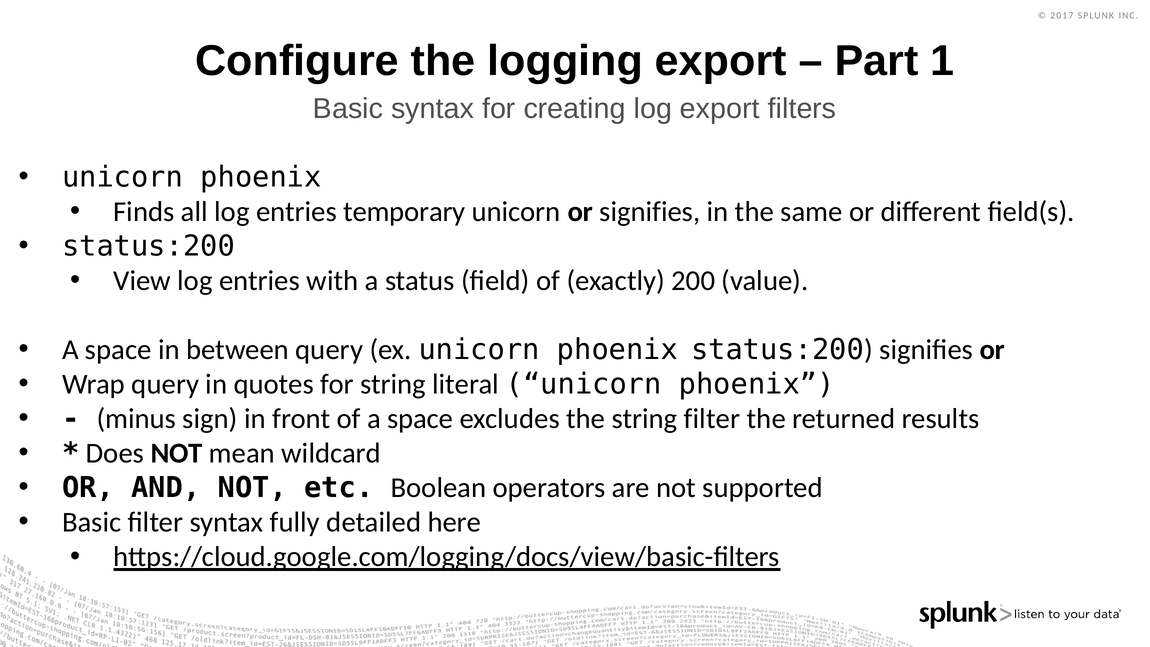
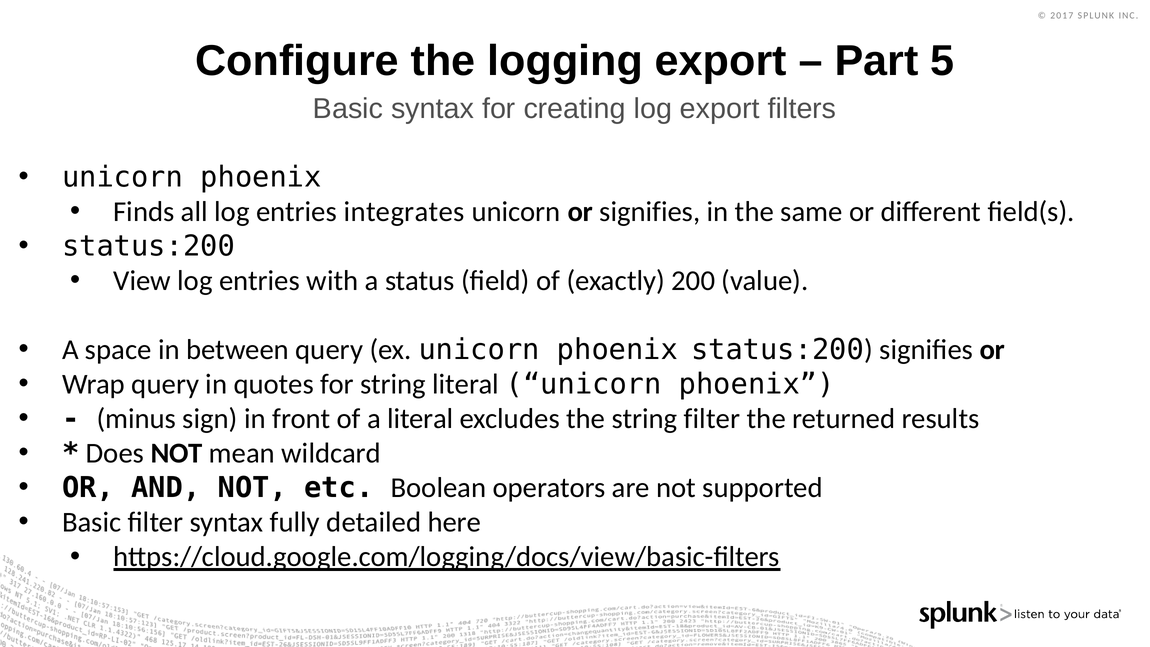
1: 1 -> 5 (942, 61)
temporary: temporary -> integrates (404, 212)
of a space: space -> literal (420, 419)
